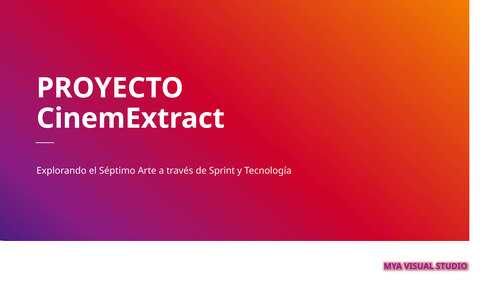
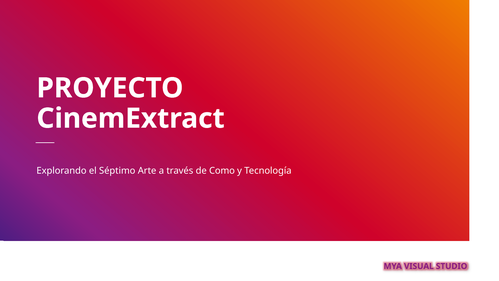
Sprint: Sprint -> Como (222, 171)
